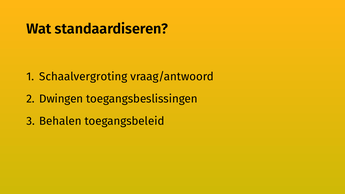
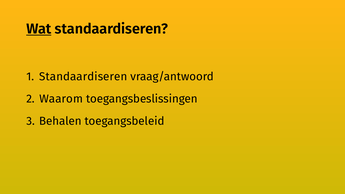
Wat underline: none -> present (39, 29)
Schaalvergroting: Schaalvergroting -> Standaardiseren (83, 77)
Dwingen: Dwingen -> Waarom (61, 99)
